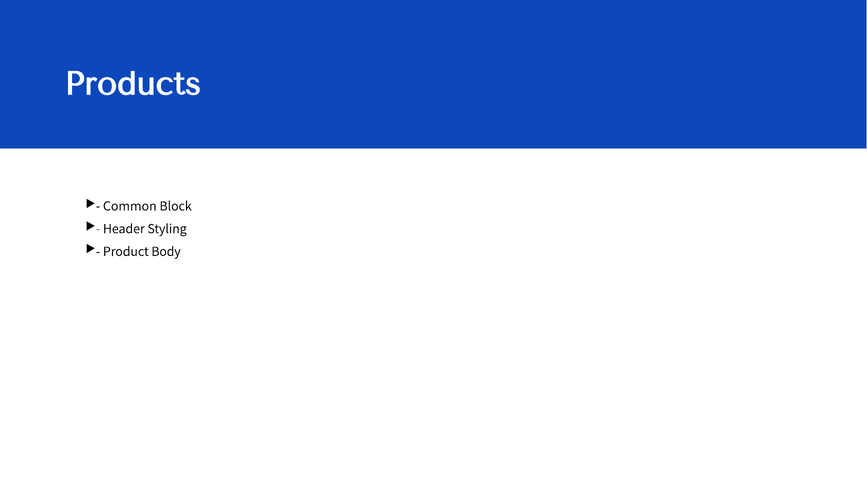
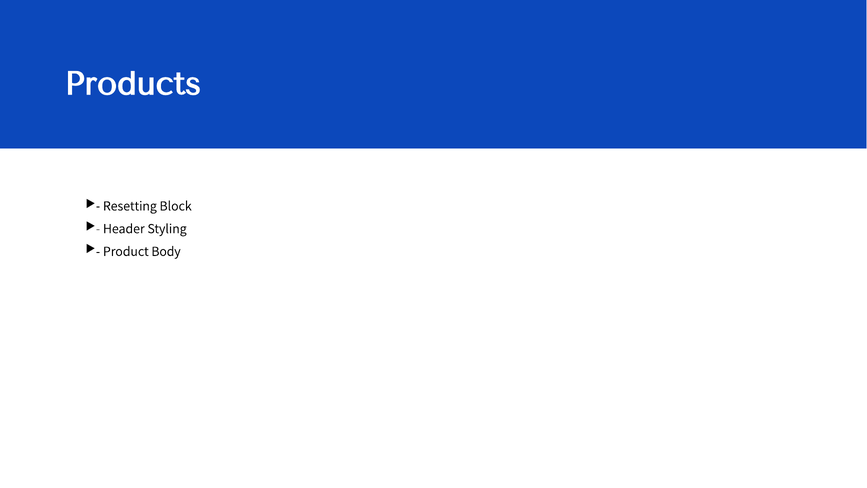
Common: Common -> Resetting (130, 206)
